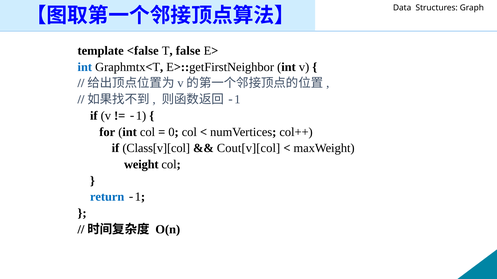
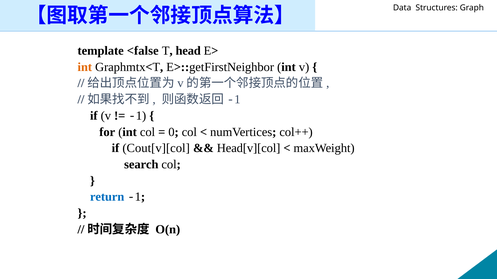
false: false -> head (188, 51)
int colour: blue -> orange (85, 67)
Class[v][col: Class[v][col -> Cout[v][col (156, 148)
Cout[v][col: Cout[v][col -> Head[v][col (249, 148)
weight: weight -> search (141, 165)
